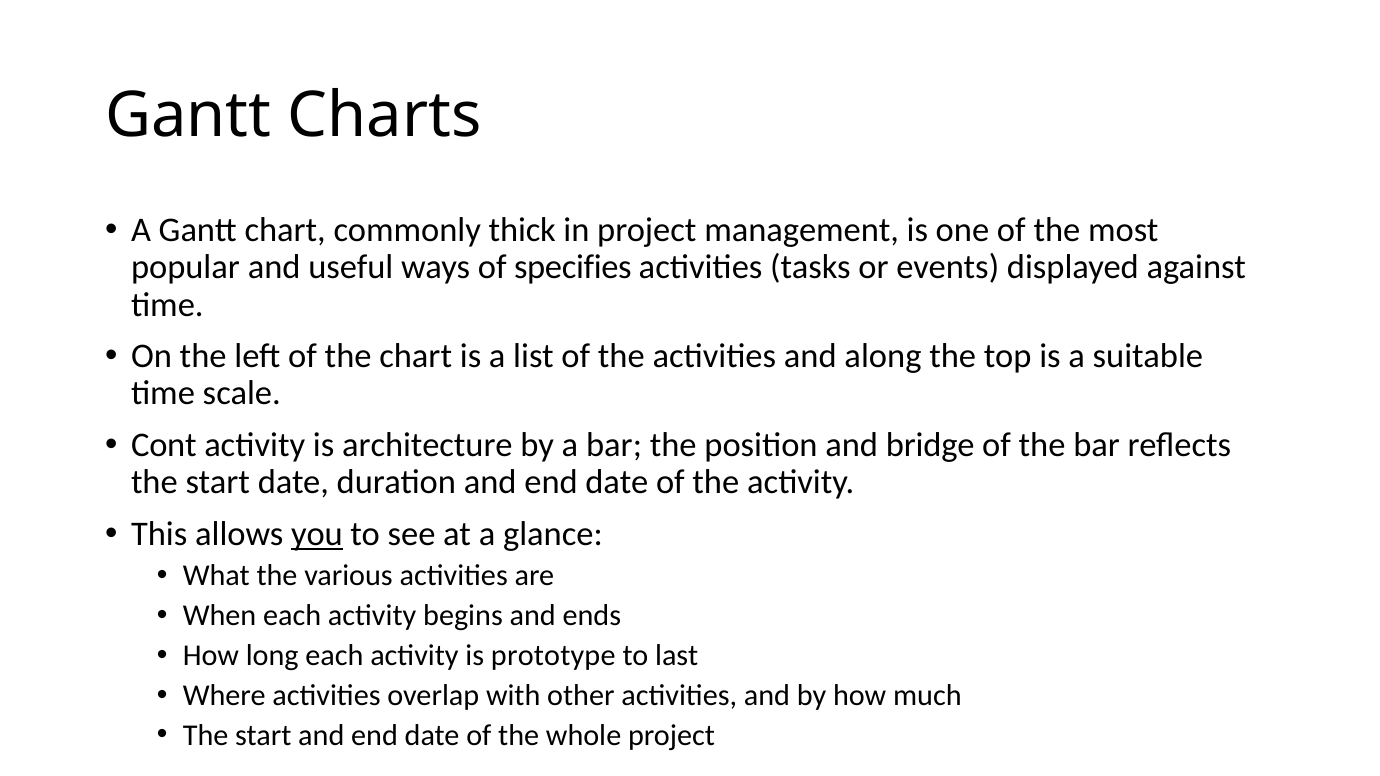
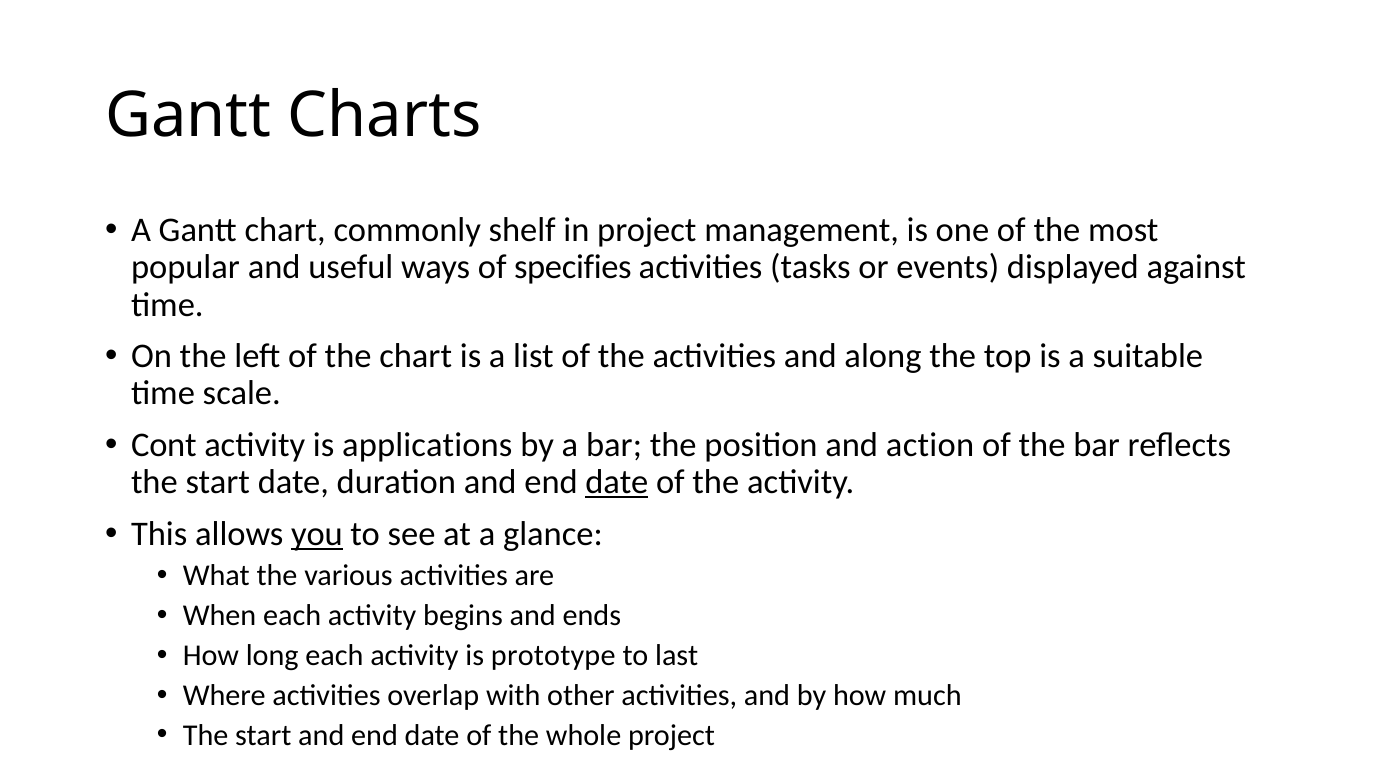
thick: thick -> shelf (522, 230)
architecture: architecture -> applications (427, 445)
bridge: bridge -> action (930, 445)
date underline: none -> present (617, 482)
